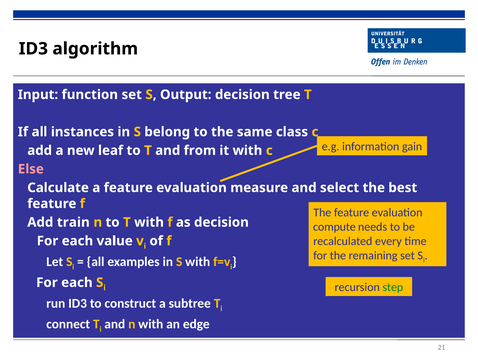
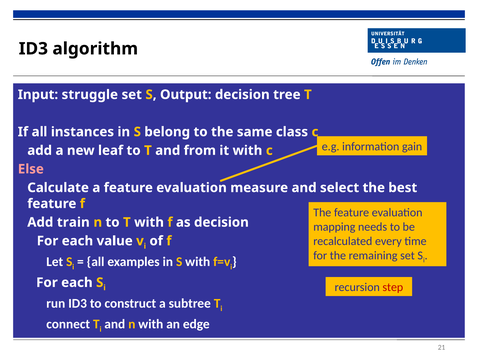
function: function -> struggle (90, 94)
compute: compute -> mapping (334, 227)
step colour: green -> red (393, 287)
